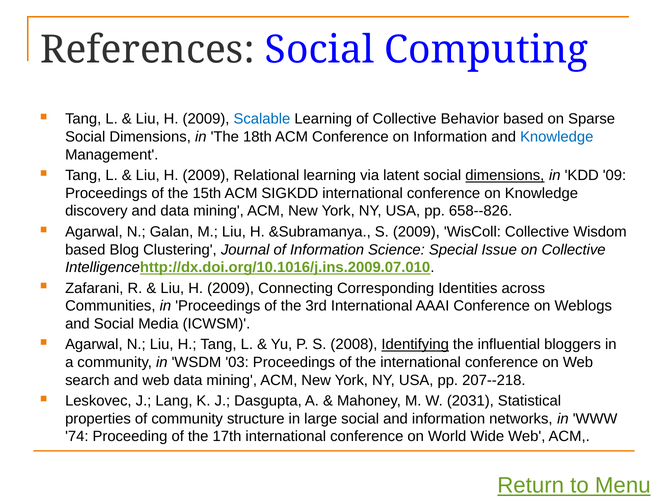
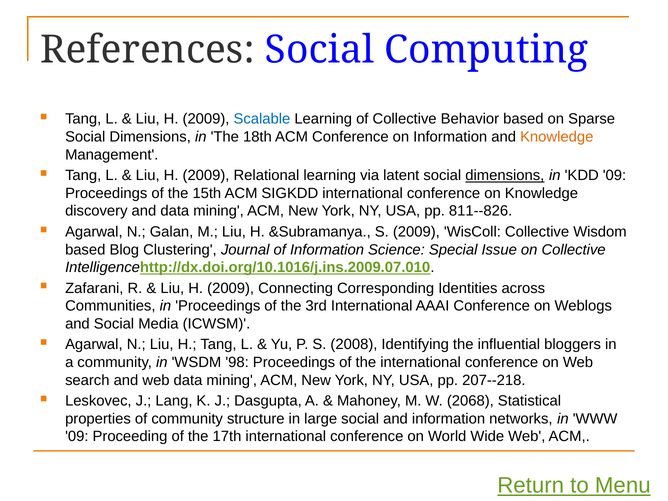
Knowledge colour: blue -> orange (557, 137)
658--826: 658--826 -> 811--826 (481, 211)
Identifying underline: present -> none (415, 345)
03: 03 -> 98 (237, 362)
2031: 2031 -> 2068 (470, 401)
74: 74 -> 09 (77, 437)
